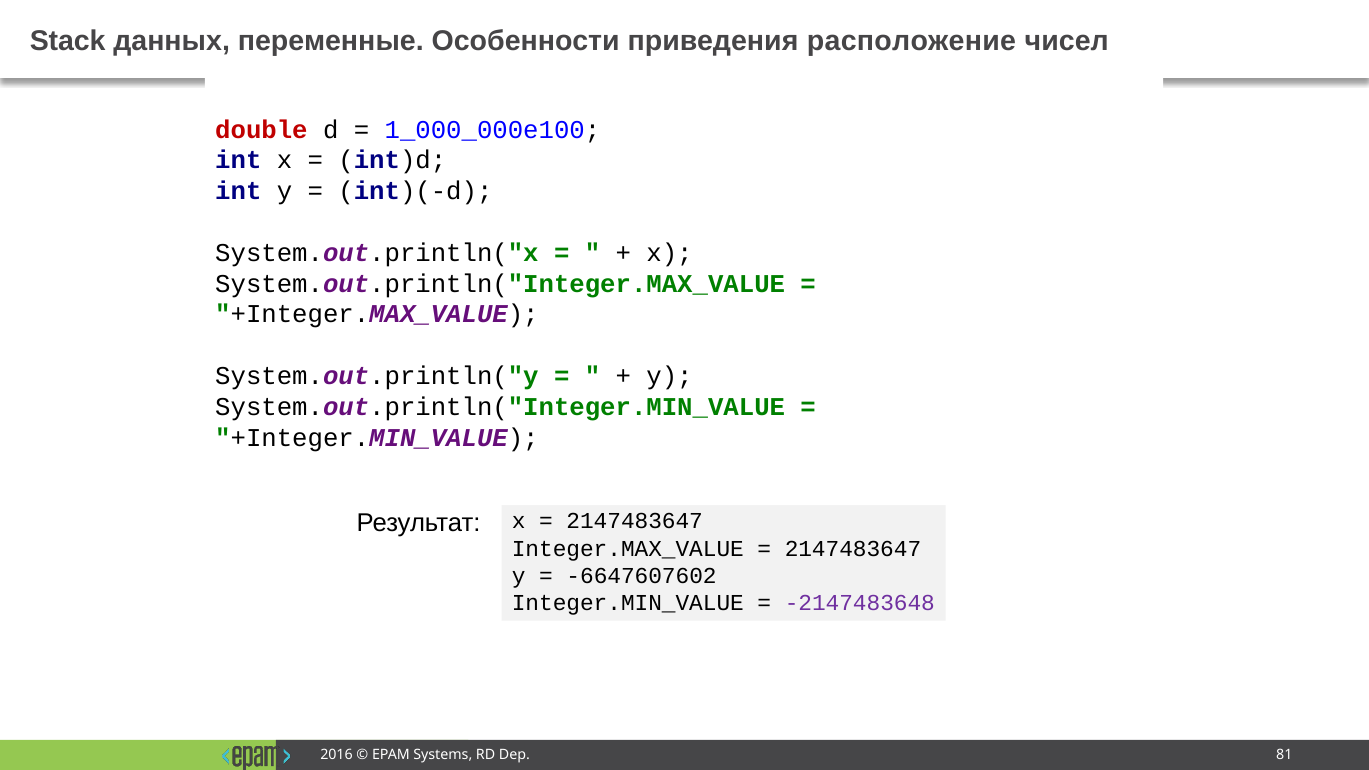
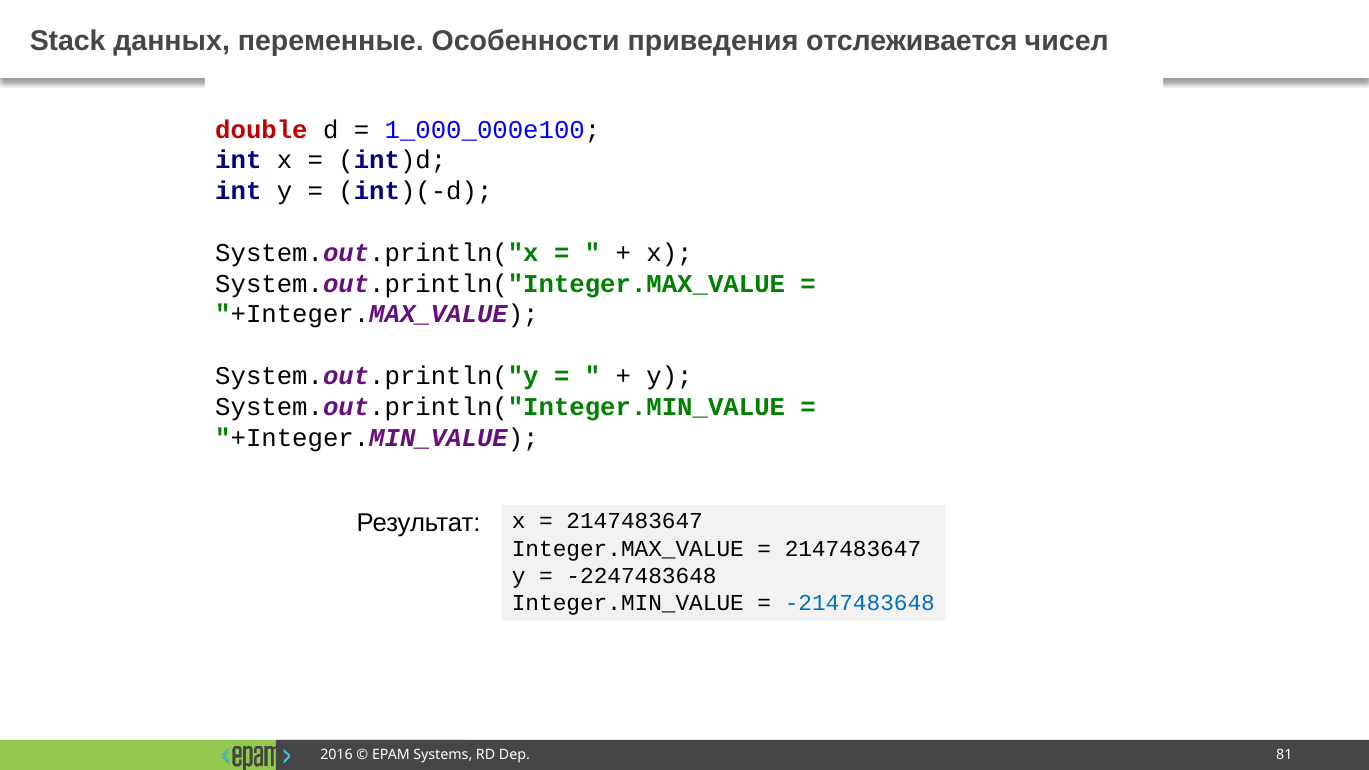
расположение: расположение -> отслеживается (912, 41)
-6647607602: -6647607602 -> -2247483648 (642, 576)
-2147483648 colour: purple -> blue (860, 603)
